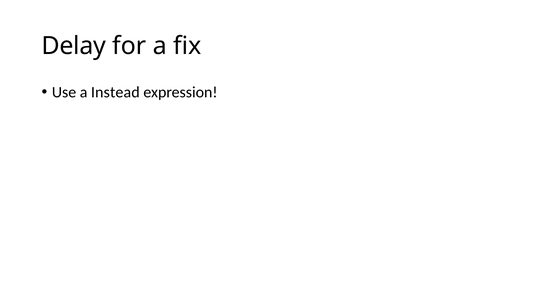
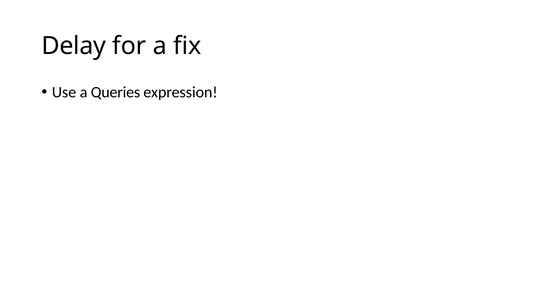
Instead: Instead -> Queries (115, 92)
